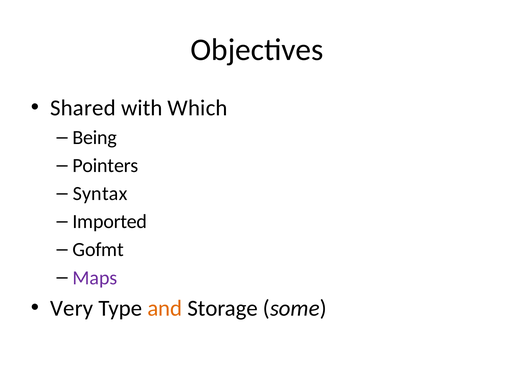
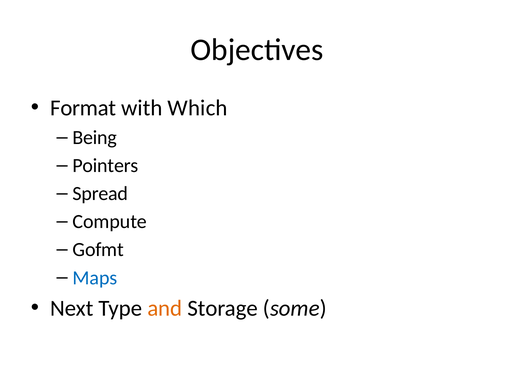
Shared: Shared -> Format (83, 108)
Syntax: Syntax -> Spread (100, 193)
Imported: Imported -> Compute (110, 221)
Maps colour: purple -> blue (95, 277)
Very: Very -> Next (72, 308)
